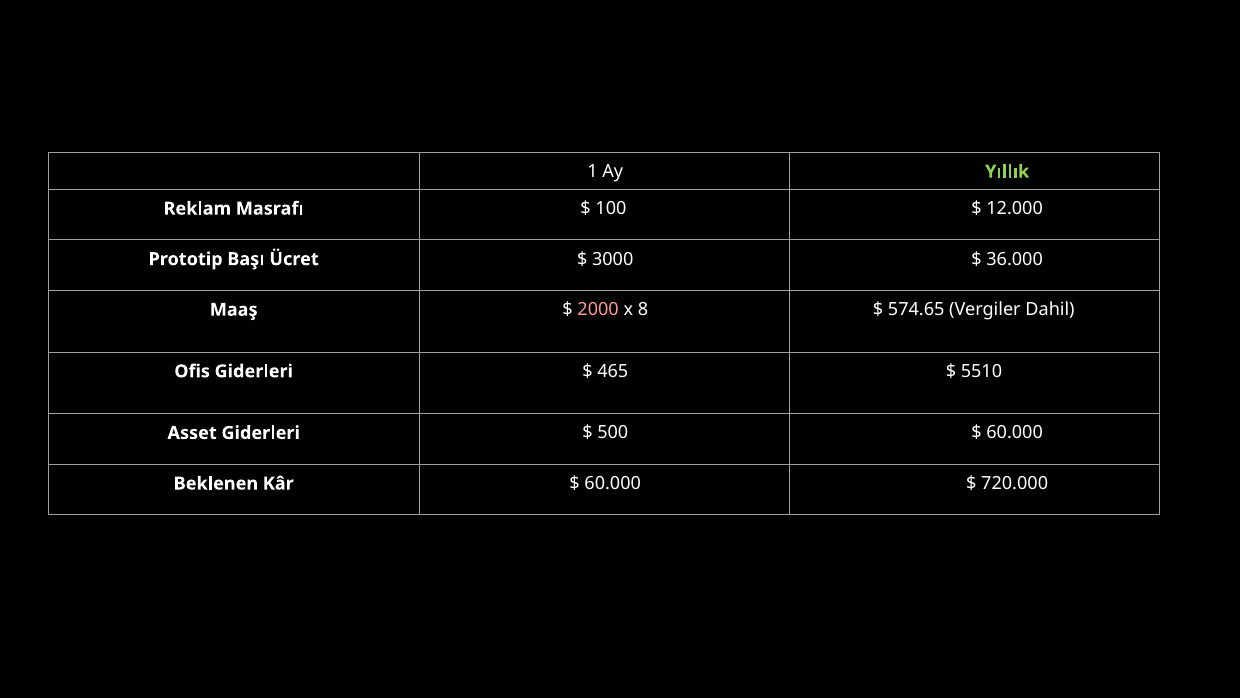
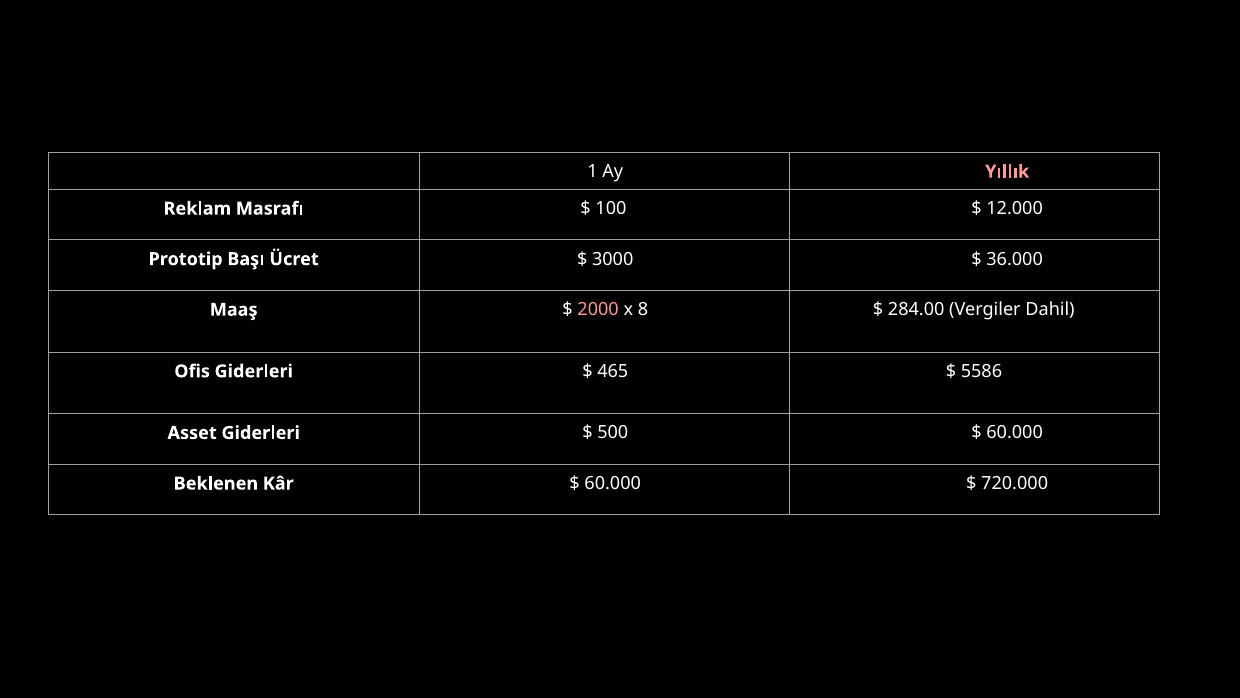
Yıllık colour: light green -> pink (1007, 171)
574.65: 574.65 -> 284.00 (916, 310)
5510: 5510 -> 5586 (981, 371)
